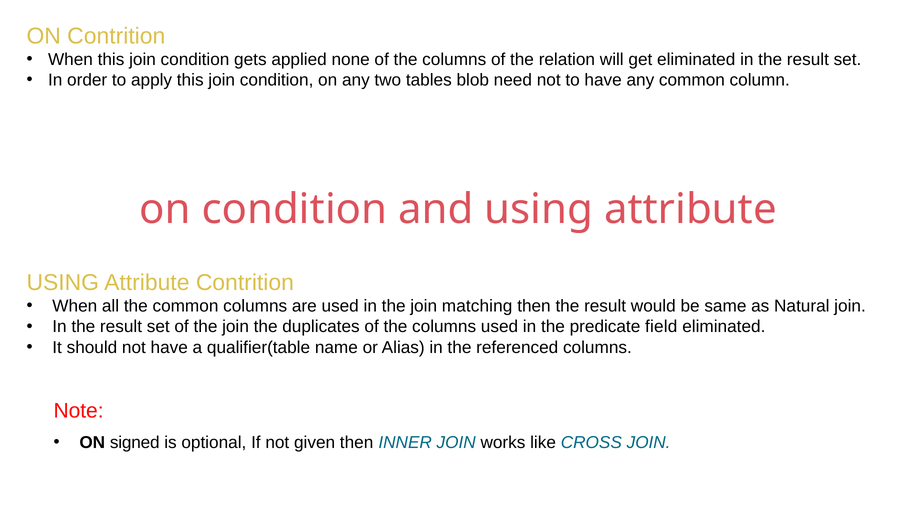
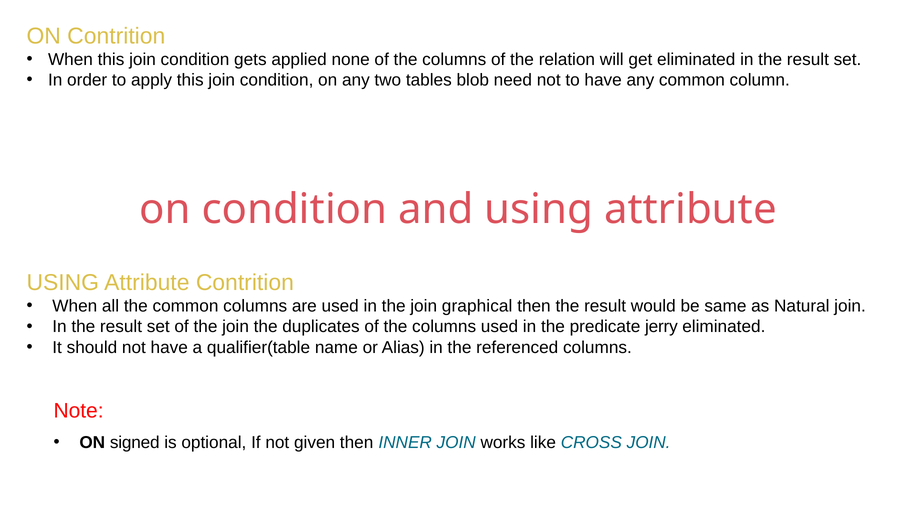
matching: matching -> graphical (477, 306)
field: field -> jerry (661, 327)
